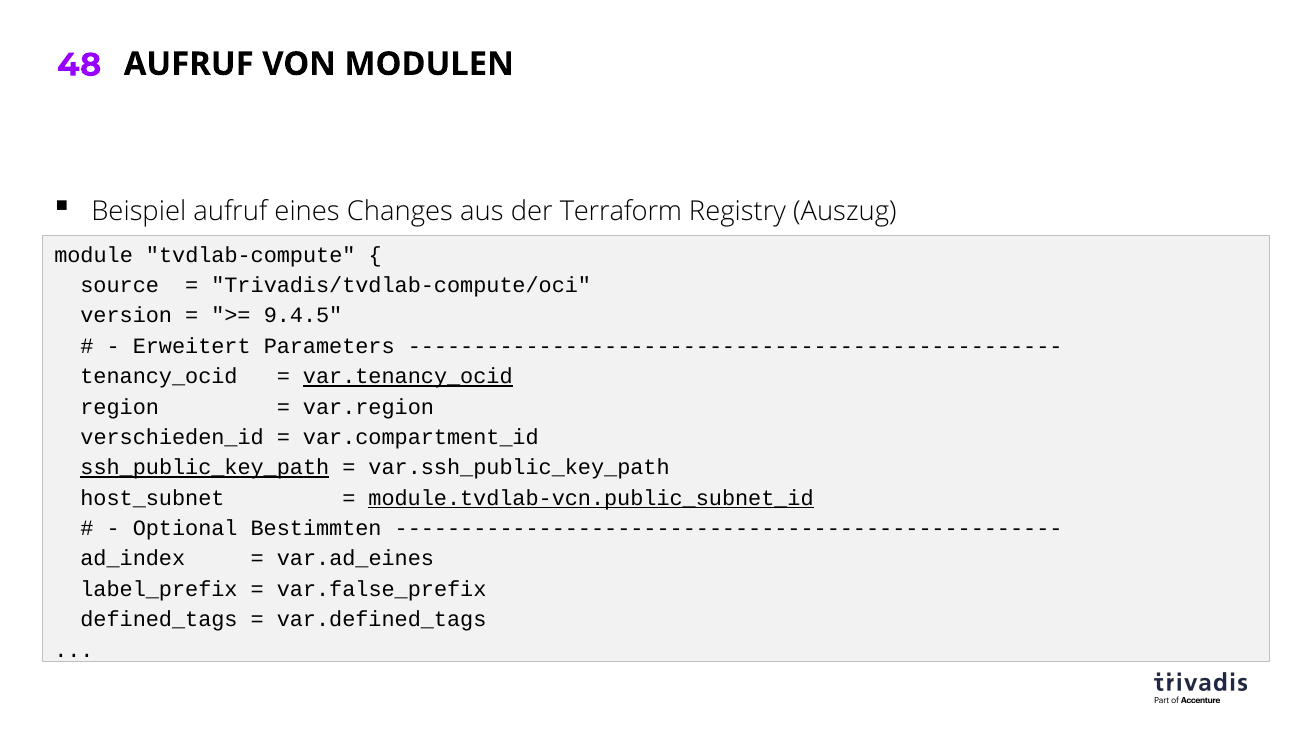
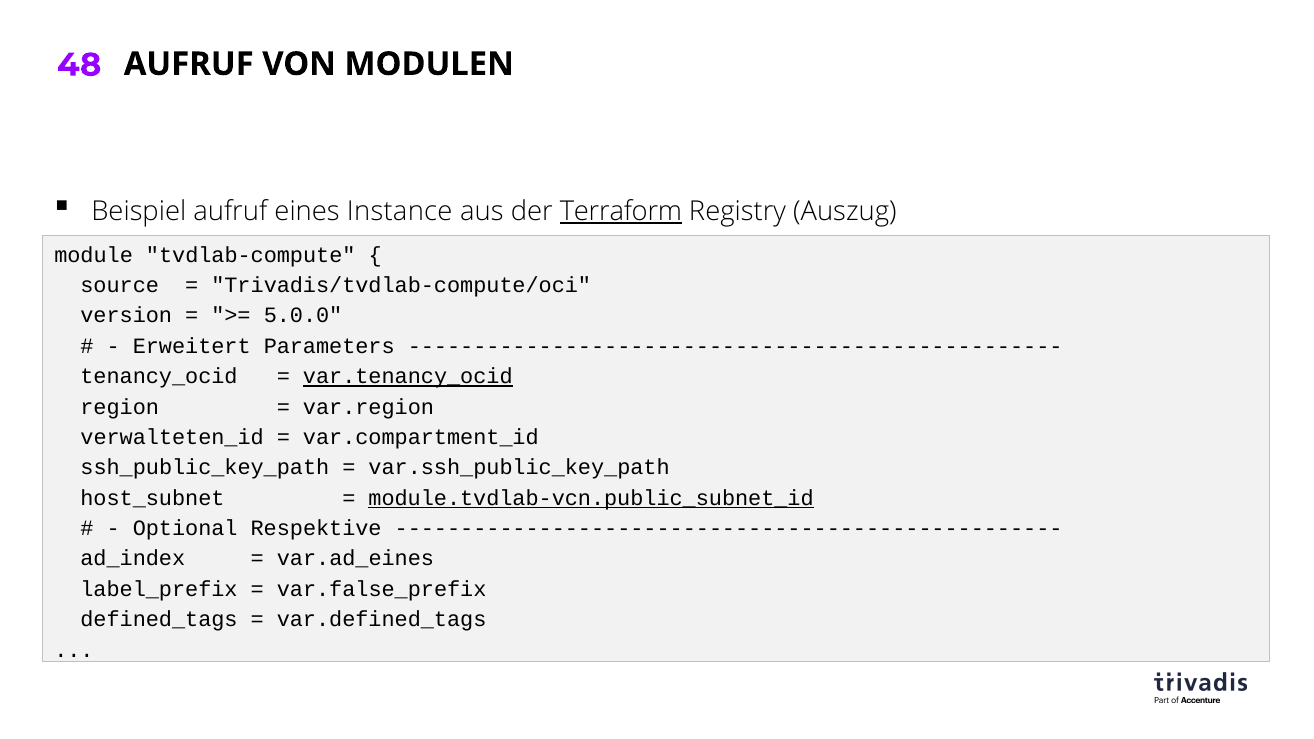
Changes: Changes -> Instance (400, 211)
Terraform underline: none -> present (621, 211)
9.4.5: 9.4.5 -> 5.0.0 (303, 316)
verschieden_id: verschieden_id -> verwalteten_id (172, 437)
ssh_public_key_path underline: present -> none (205, 468)
Bestimmten: Bestimmten -> Respektive (316, 528)
